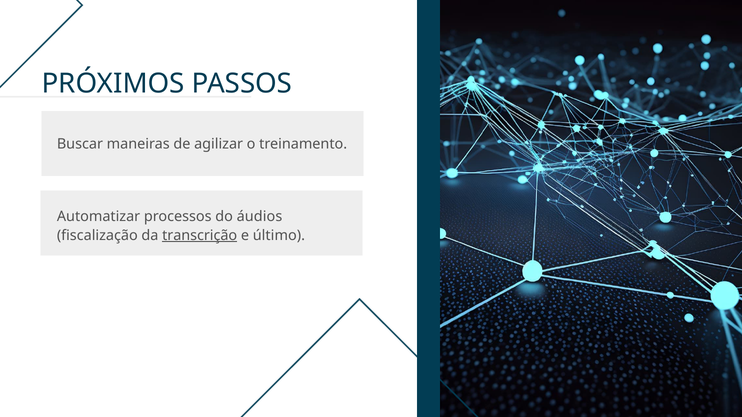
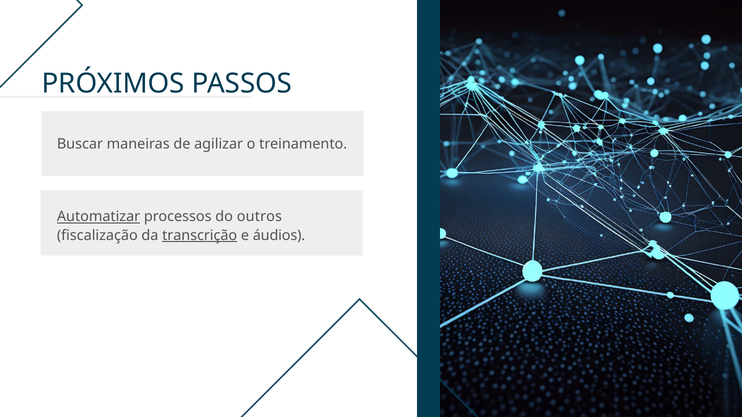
Automatizar underline: none -> present (99, 217)
áudios: áudios -> outros (259, 217)
último: último -> áudios (279, 236)
